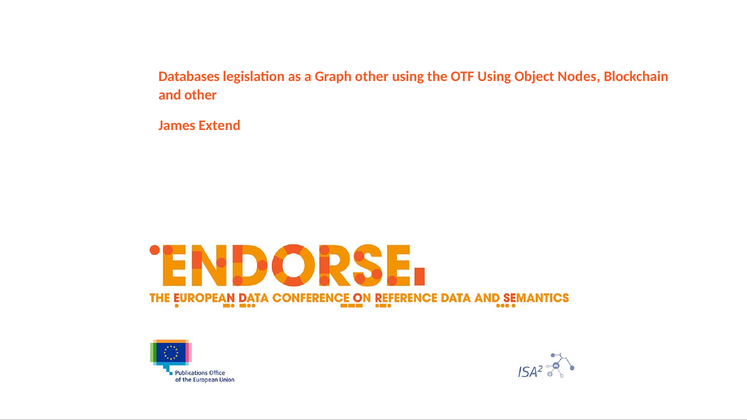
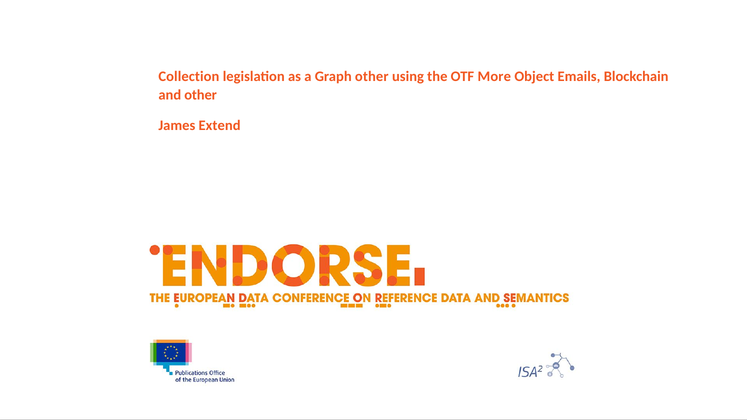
Databases: Databases -> Collection (189, 76)
OTF Using: Using -> More (494, 76)
Nodes: Nodes -> Emails (579, 76)
